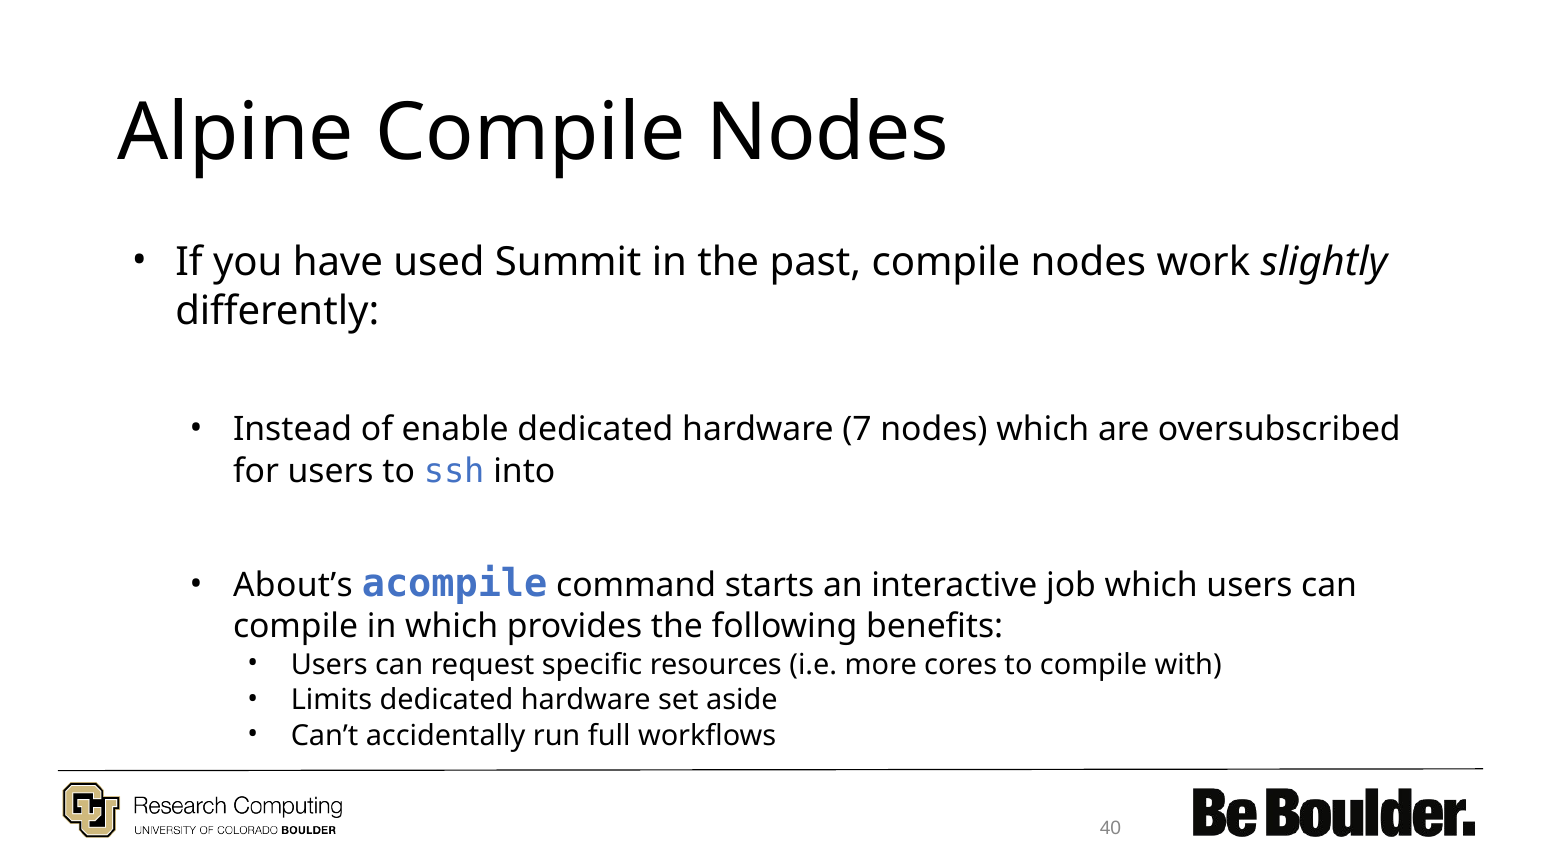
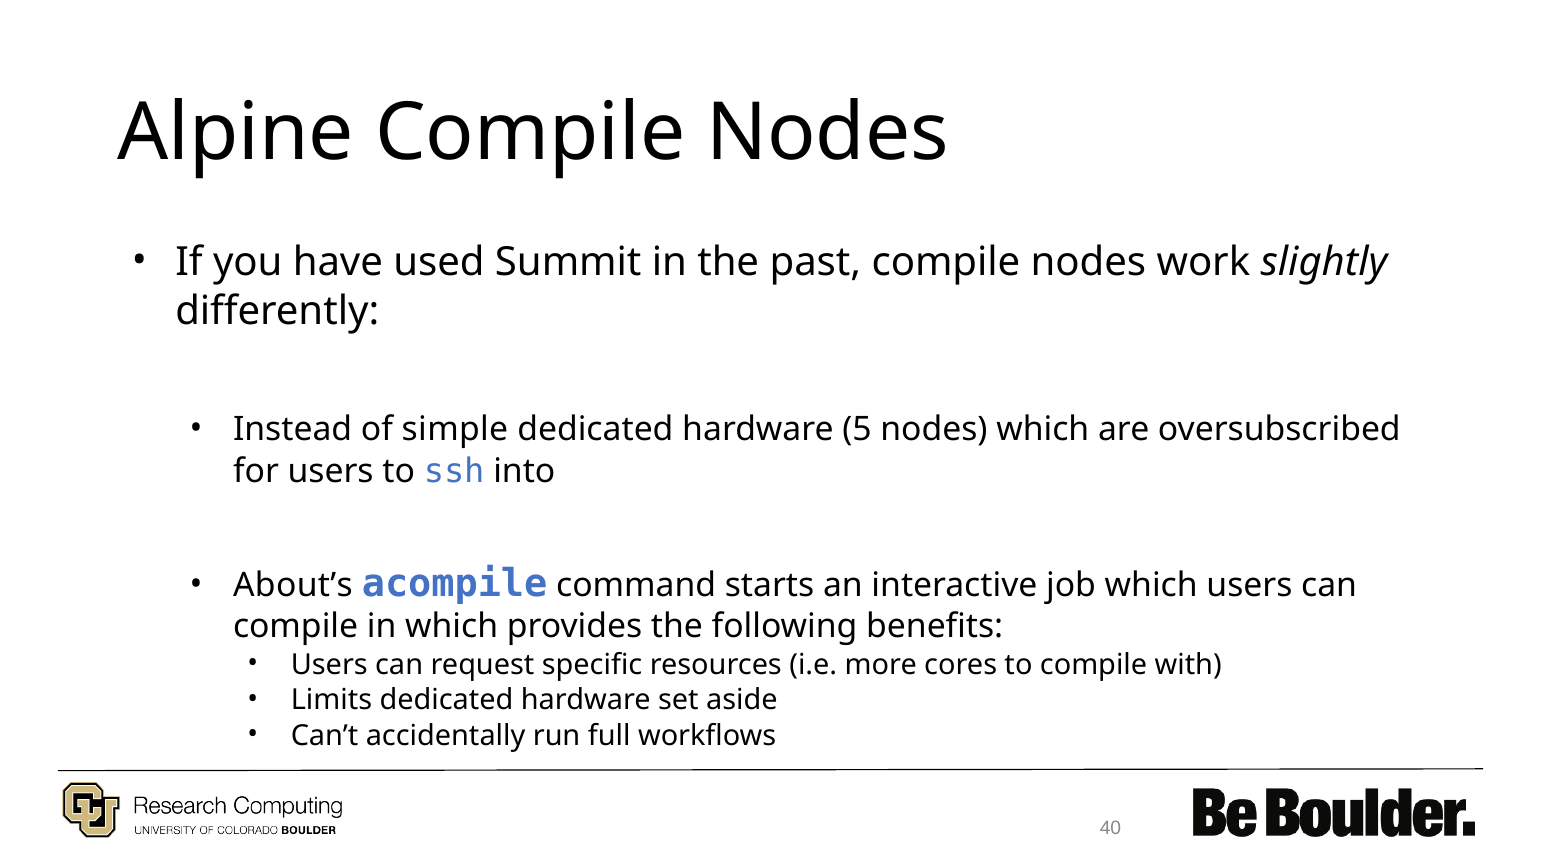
enable: enable -> simple (455, 430)
7: 7 -> 5 (857, 430)
